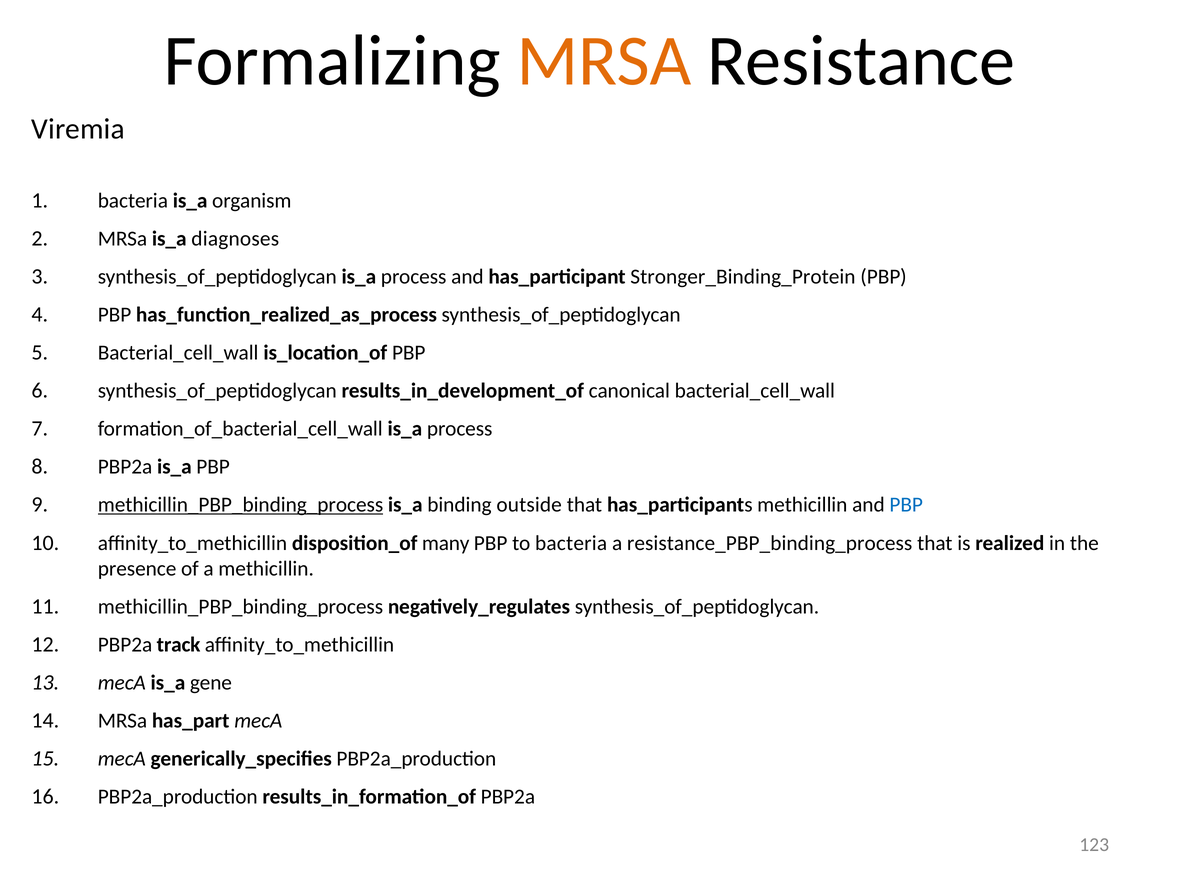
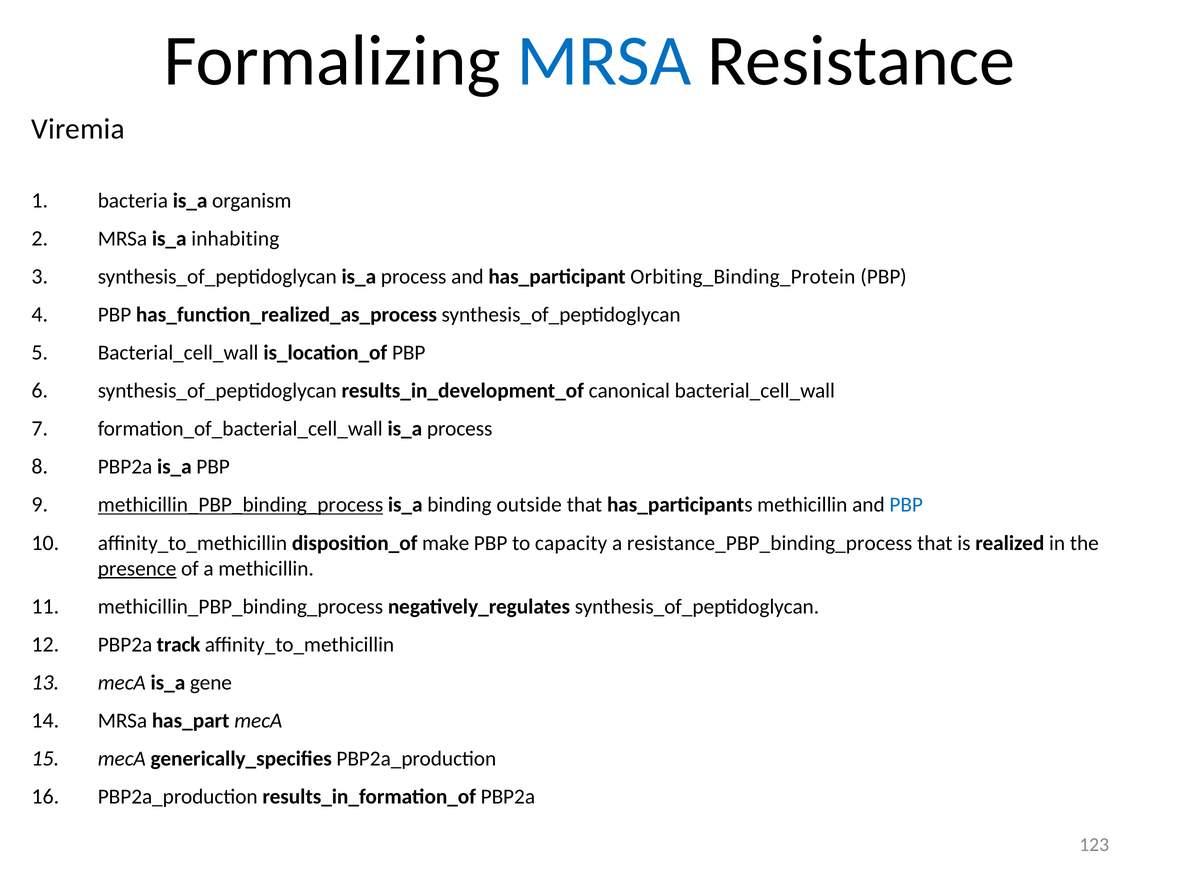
MRSA colour: orange -> blue (604, 61)
diagnoses: diagnoses -> inhabiting (235, 239)
Stronger_Binding_Protein: Stronger_Binding_Protein -> Orbiting_Binding_Protein (743, 277)
many: many -> make (446, 543)
to bacteria: bacteria -> capacity (571, 543)
presence underline: none -> present (137, 569)
